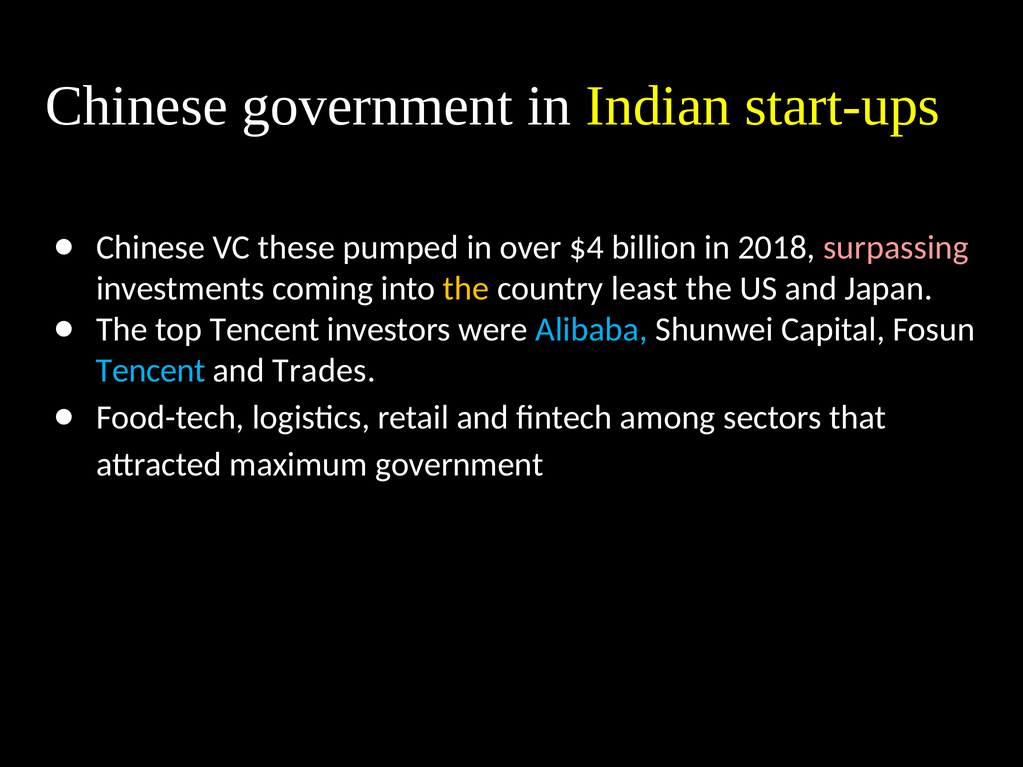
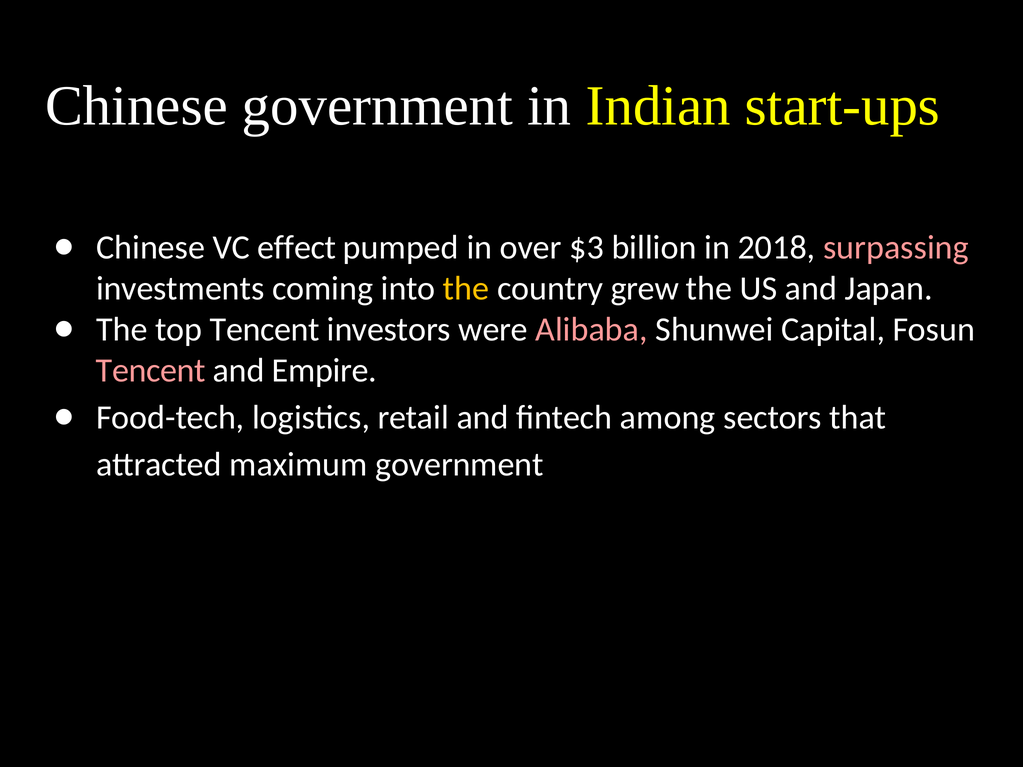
these: these -> effect (297, 248)
$4: $4 -> $3 (587, 248)
least: least -> grew (645, 289)
Alibaba colour: light blue -> pink (592, 330)
Tencent colour: light blue -> pink (151, 370)
Trades: Trades -> Empire (324, 370)
